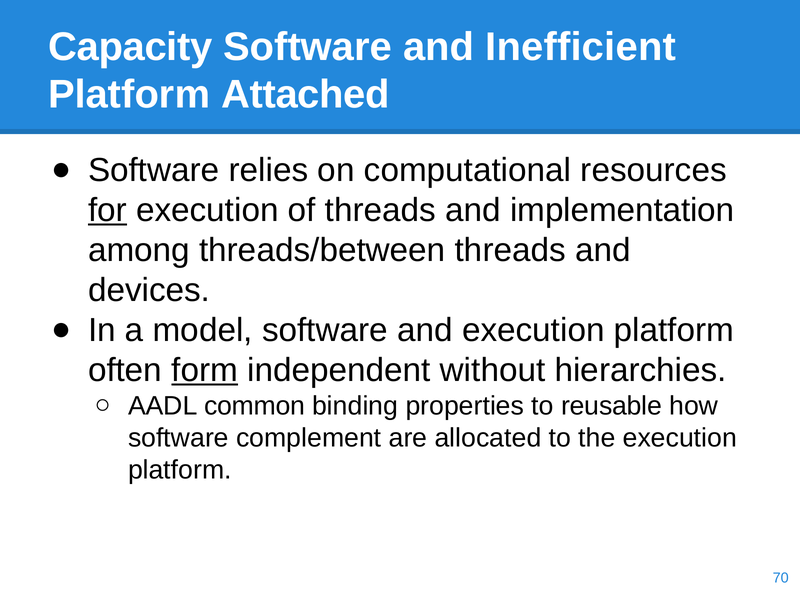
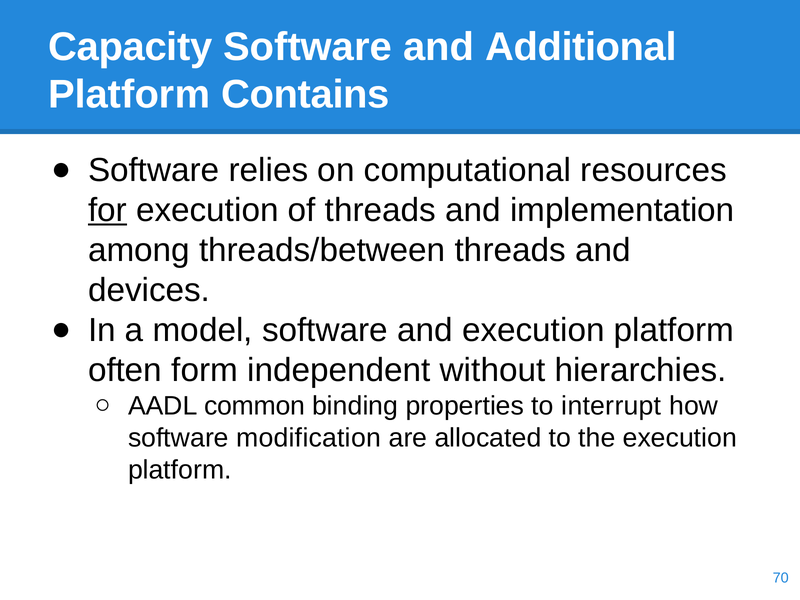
Inefficient: Inefficient -> Additional (581, 47)
Attached: Attached -> Contains (305, 95)
form underline: present -> none (205, 370)
reusable: reusable -> interrupt (611, 406)
complement: complement -> modification (309, 438)
